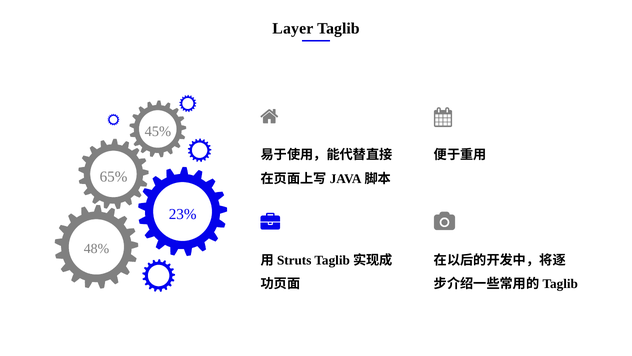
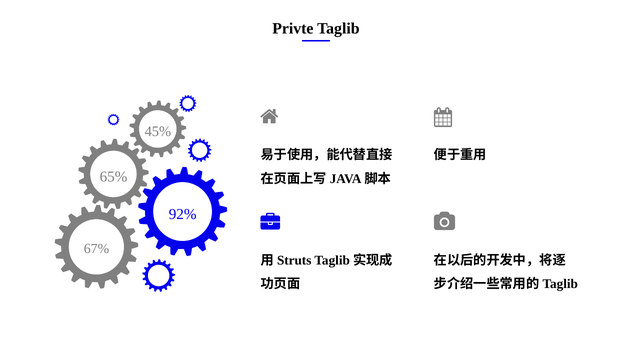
Layer: Layer -> Privte (293, 28)
23%: 23% -> 92% (183, 214)
48%: 48% -> 67% (96, 248)
